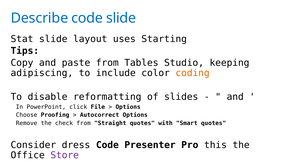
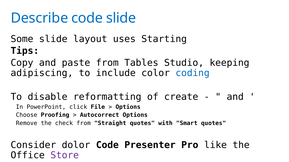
Stat: Stat -> Some (22, 39)
coding colour: orange -> blue (193, 73)
slides: slides -> create (181, 97)
dress: dress -> dolor (76, 146)
this: this -> like (216, 146)
